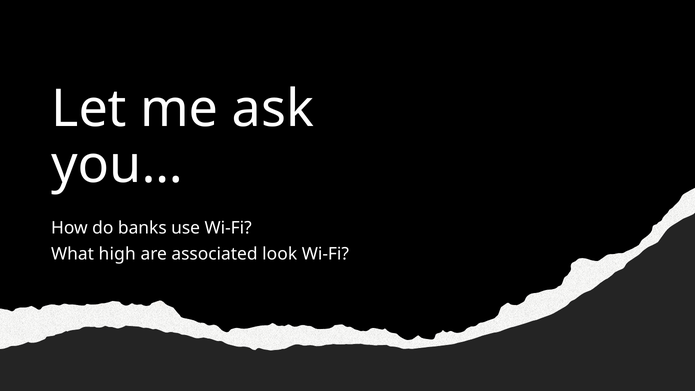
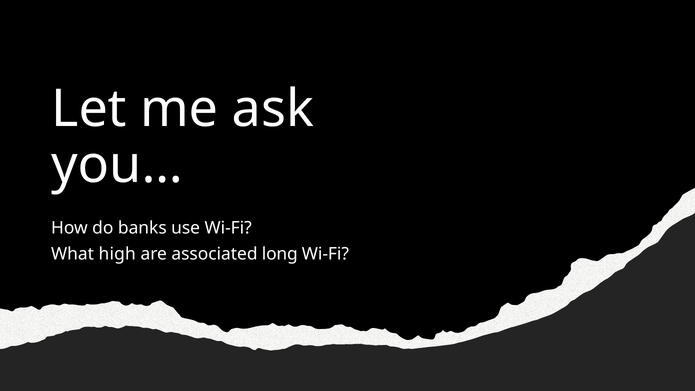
look: look -> long (280, 254)
